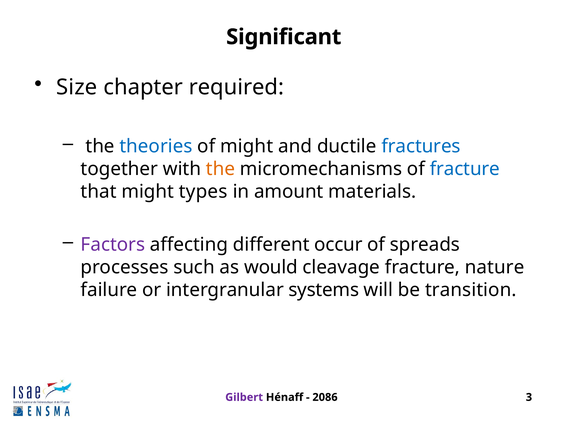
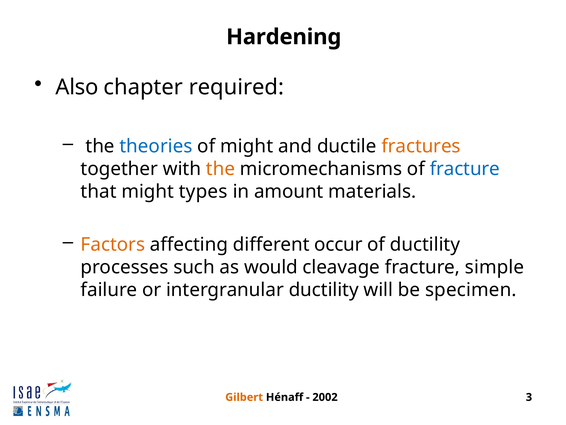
Significant: Significant -> Hardening (284, 37)
Size: Size -> Also (77, 87)
fractures colour: blue -> orange (421, 146)
Factors colour: purple -> orange (113, 244)
of spreads: spreads -> ductility (425, 244)
nature: nature -> simple (495, 267)
intergranular systems: systems -> ductility (324, 290)
transition: transition -> specimen (471, 290)
Gilbert colour: purple -> orange (244, 397)
2086: 2086 -> 2002 (325, 397)
